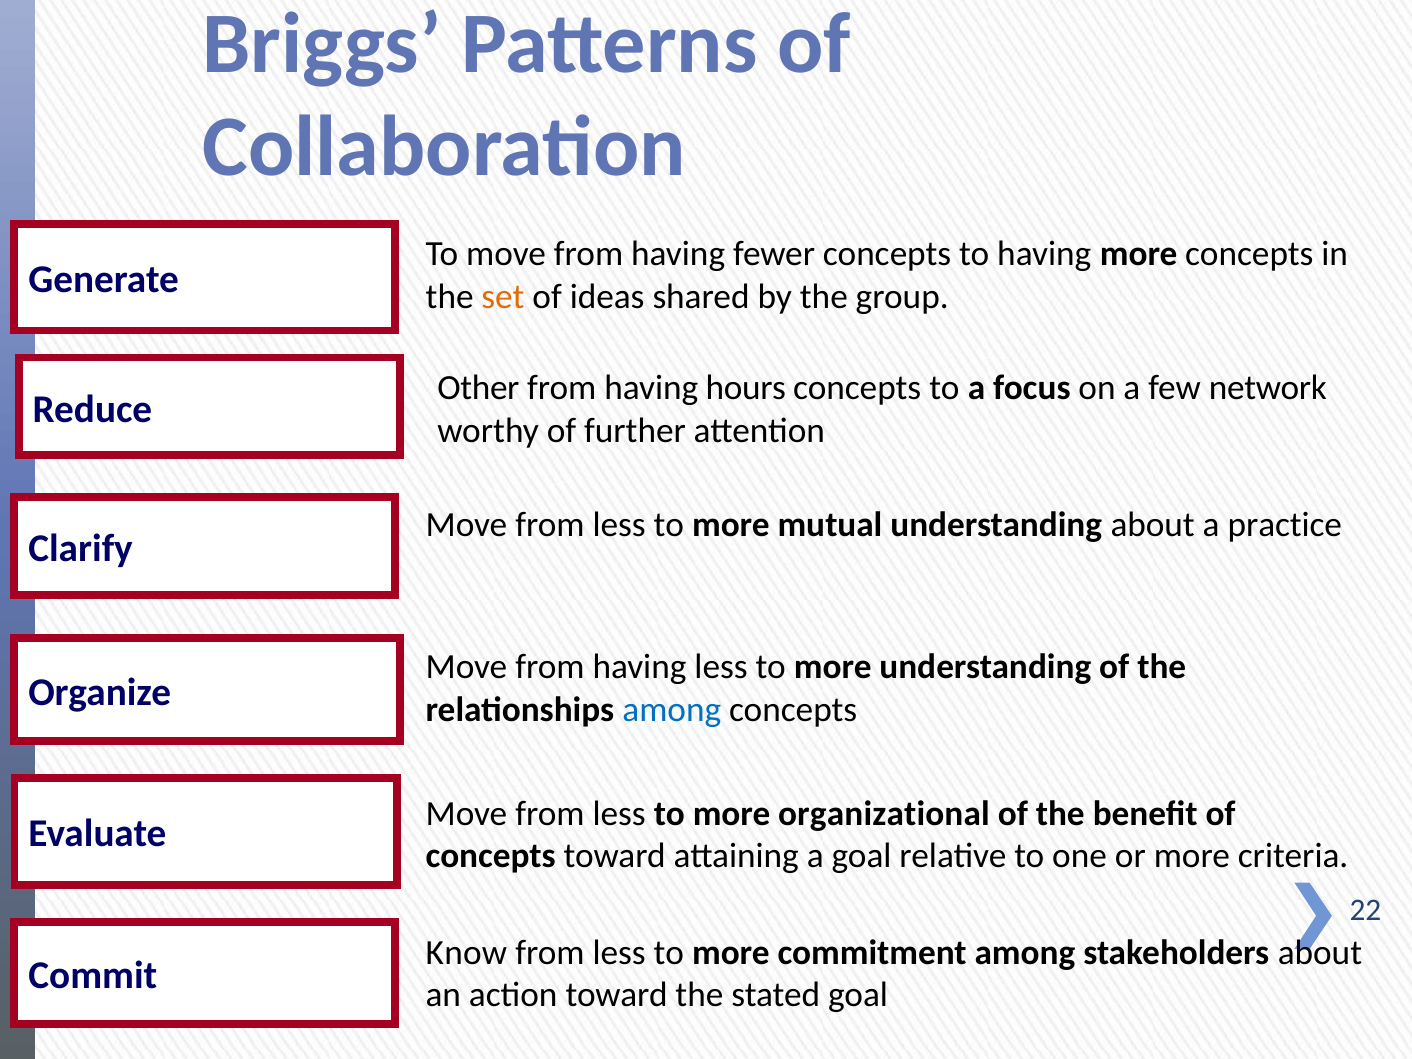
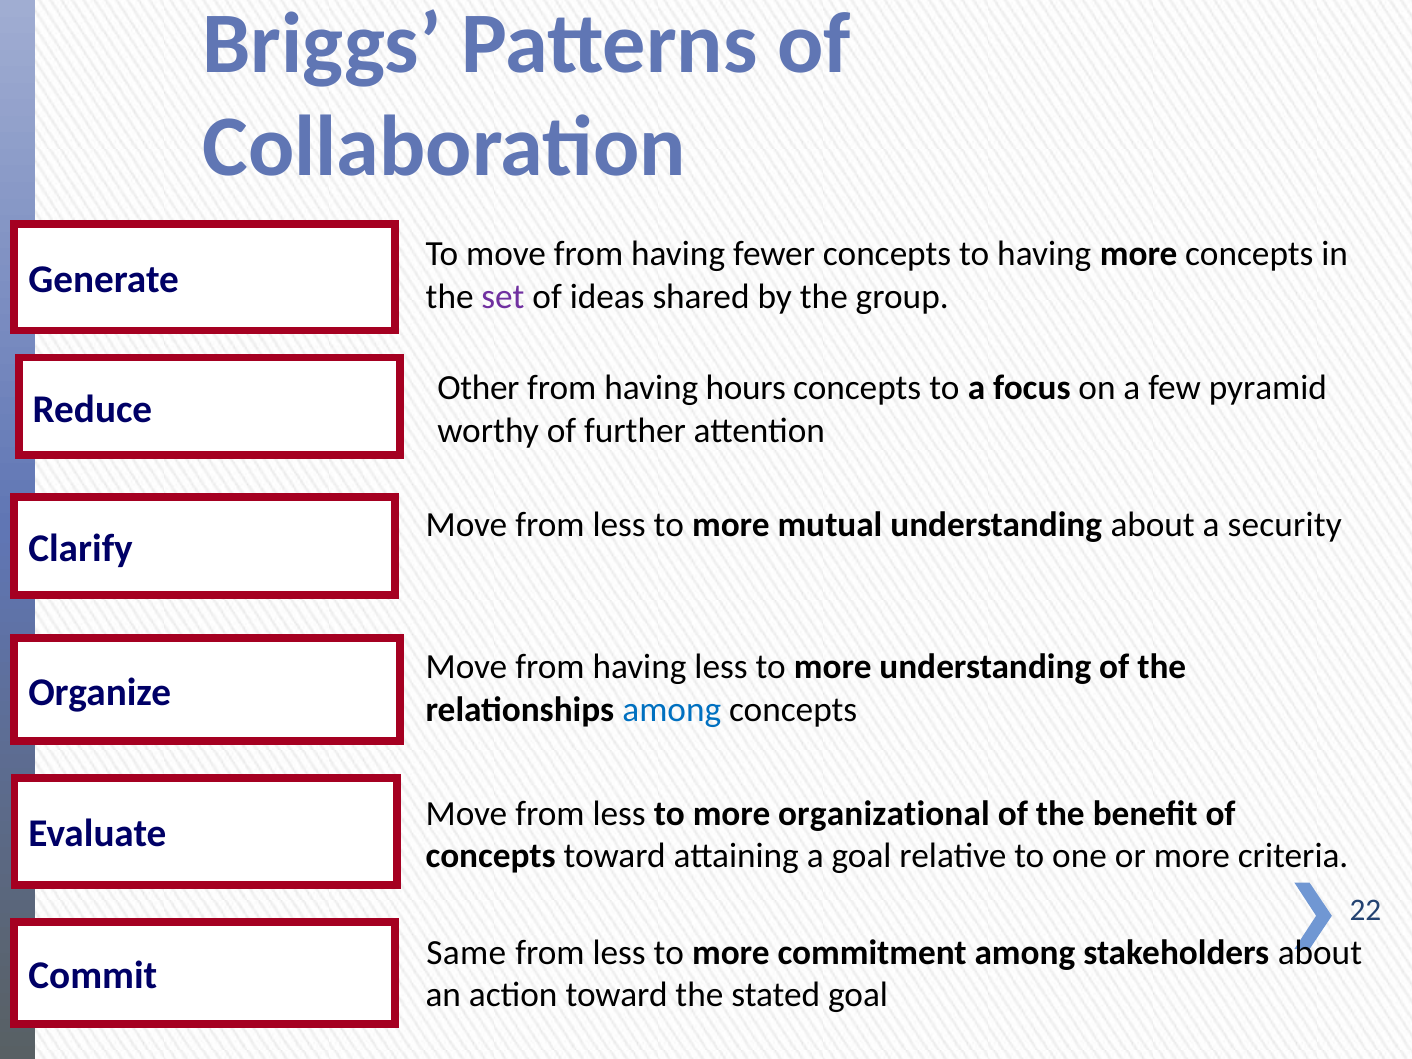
set colour: orange -> purple (503, 296)
network: network -> pyramid (1268, 388)
practice: practice -> security (1285, 525)
Know: Know -> Same (466, 953)
